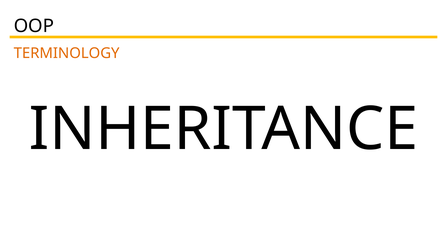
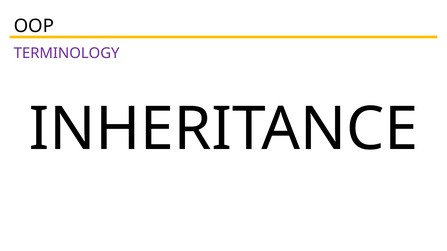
TERMINOLOGY colour: orange -> purple (67, 53)
